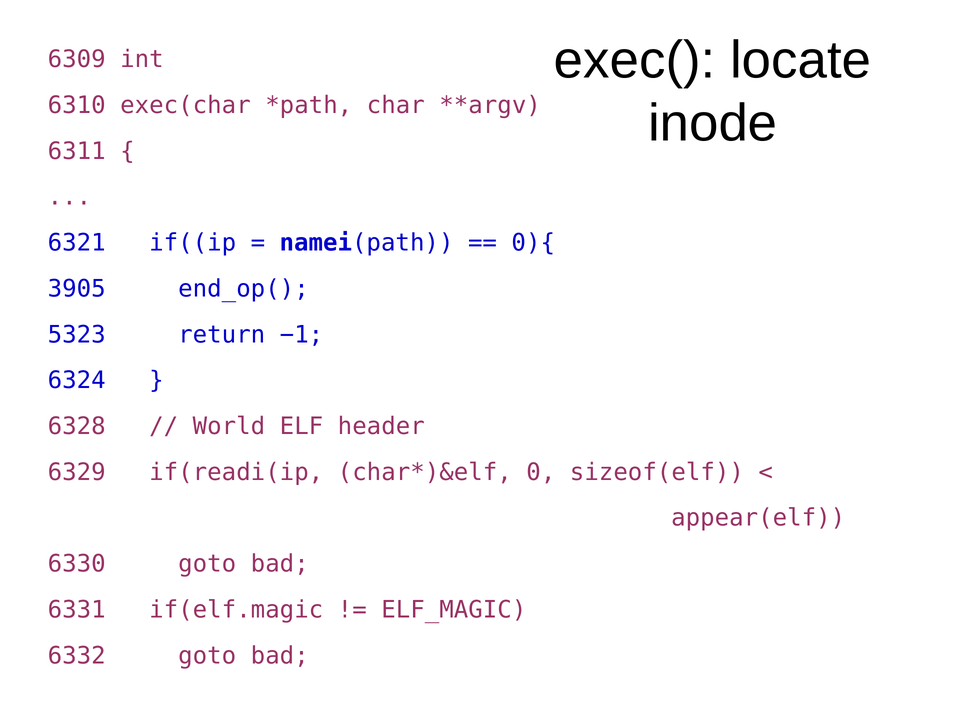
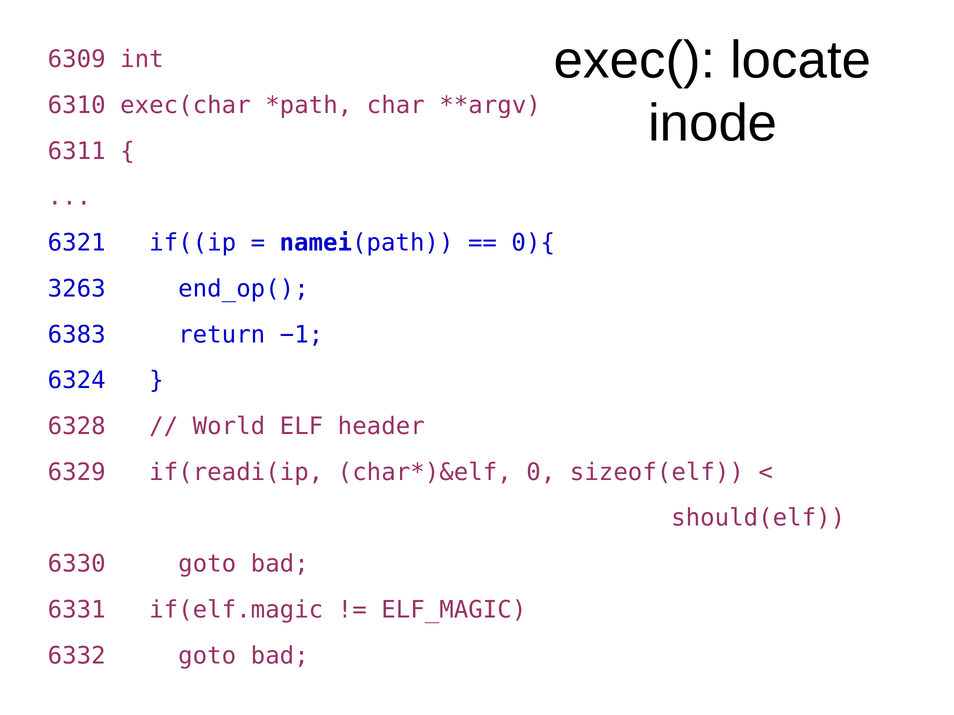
3905: 3905 -> 3263 (77, 289)
5323: 5323 -> 6383 (77, 335)
appear(elf: appear(elf -> should(elf (758, 518)
